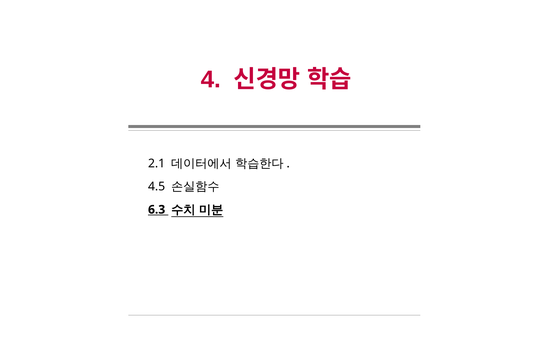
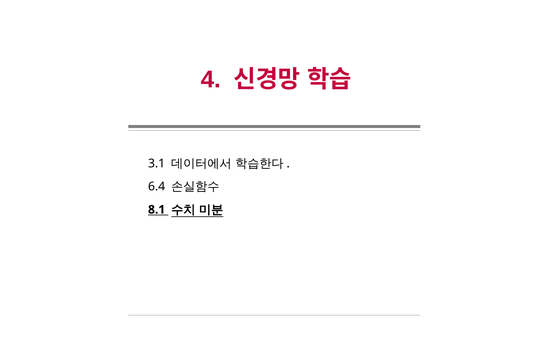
2.1: 2.1 -> 3.1 (157, 163)
4.5: 4.5 -> 6.4 (157, 187)
6.3: 6.3 -> 8.1 (157, 210)
